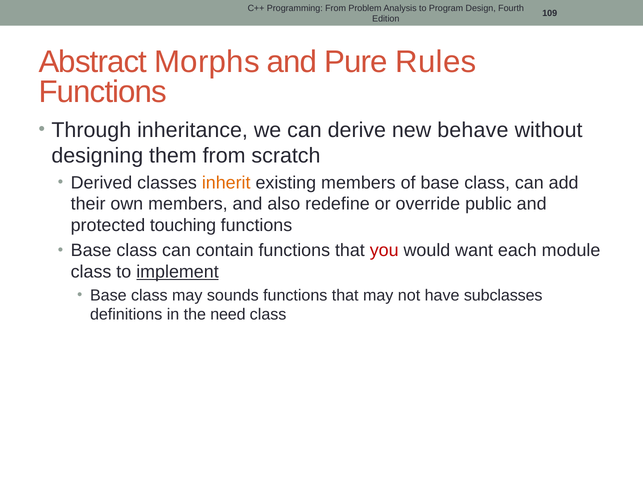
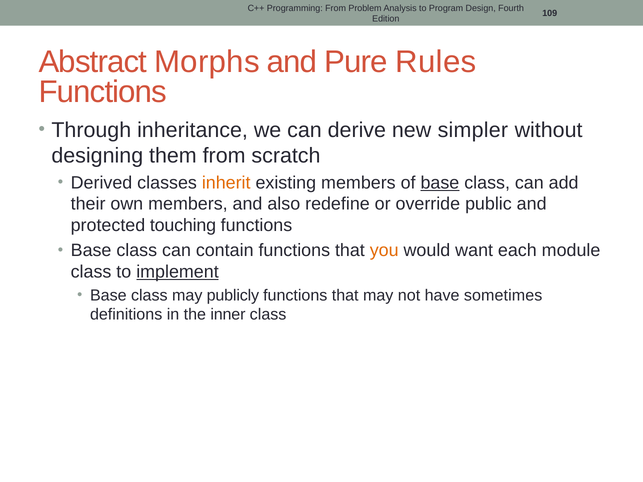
behave: behave -> simpler (473, 130)
base underline: none -> present (440, 183)
you colour: red -> orange (384, 251)
sounds: sounds -> publicly (233, 296)
subclasses: subclasses -> sometimes (503, 296)
need: need -> inner (228, 315)
